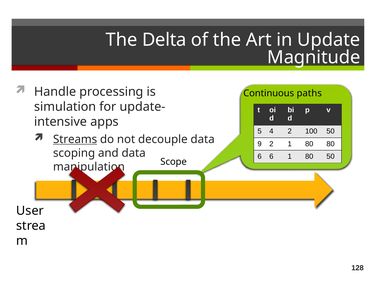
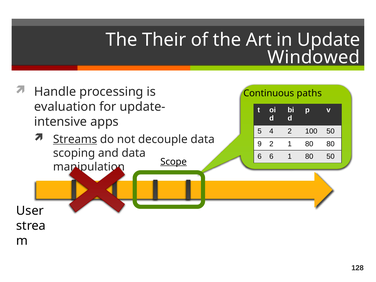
Delta: Delta -> Their (164, 40)
Magnitude: Magnitude -> Windowed (314, 57)
simulation: simulation -> evaluation (65, 107)
Scope underline: none -> present (174, 162)
